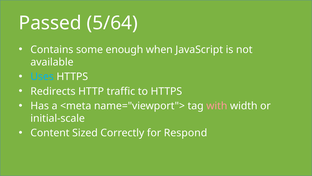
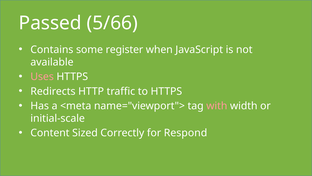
5/64: 5/64 -> 5/66 (112, 23)
enough: enough -> register (124, 49)
Uses colour: light blue -> pink (42, 77)
